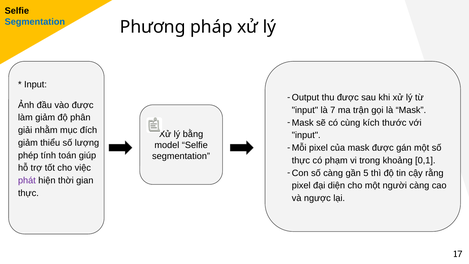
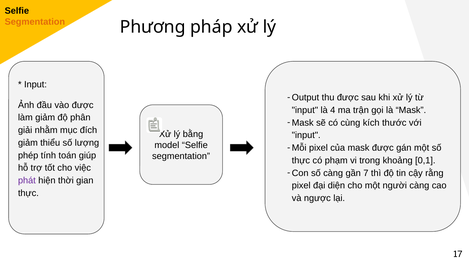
Segmentation colour: blue -> orange (35, 22)
7: 7 -> 4 (333, 110)
5: 5 -> 7 (366, 173)
